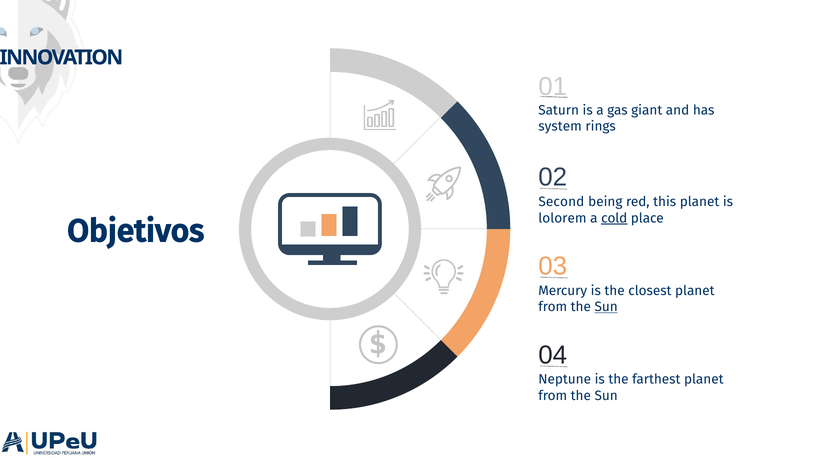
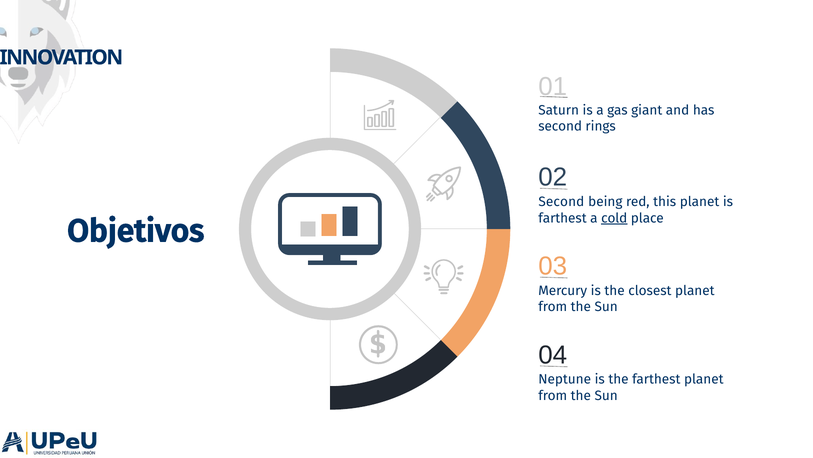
system: system -> second (560, 126)
lolorem: lolorem -> farthest (562, 218)
Sun underline: present -> none (606, 307)
